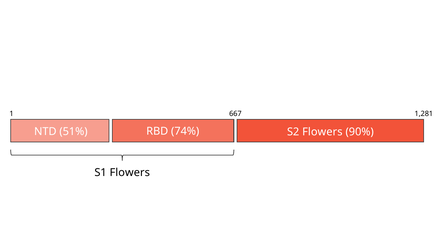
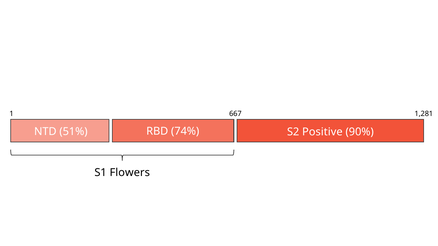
S2 Flowers: Flowers -> Positive (322, 132)
